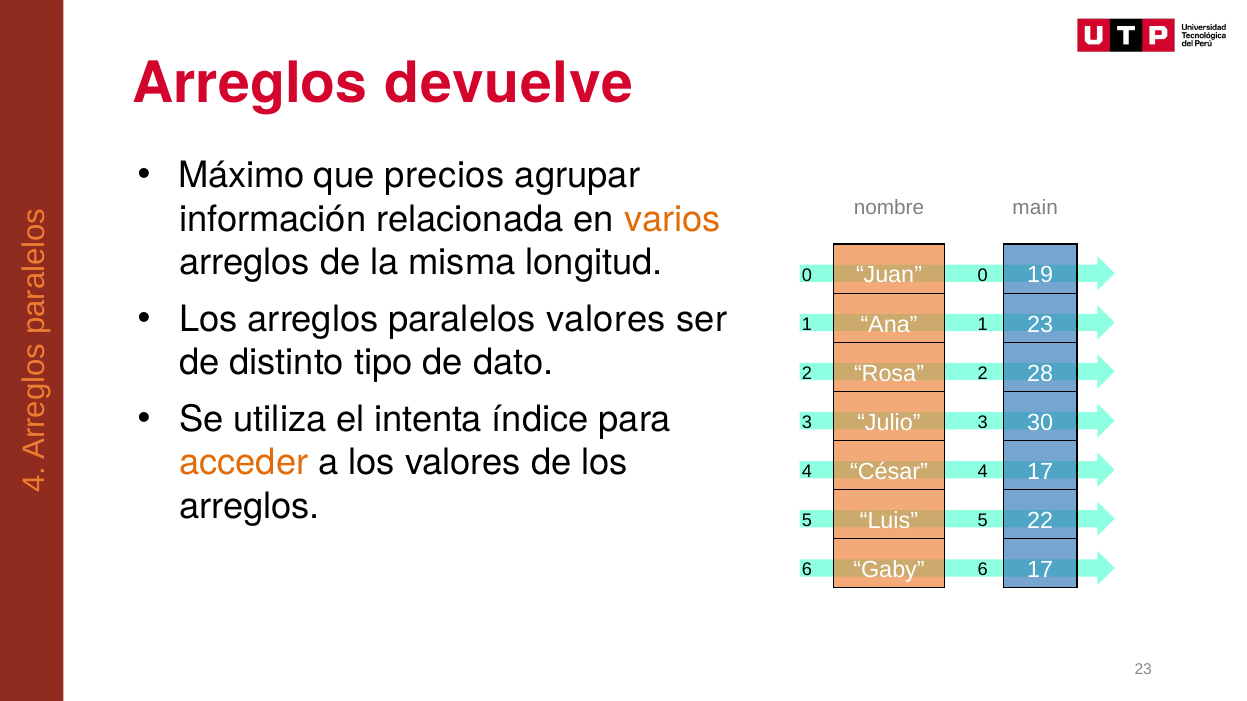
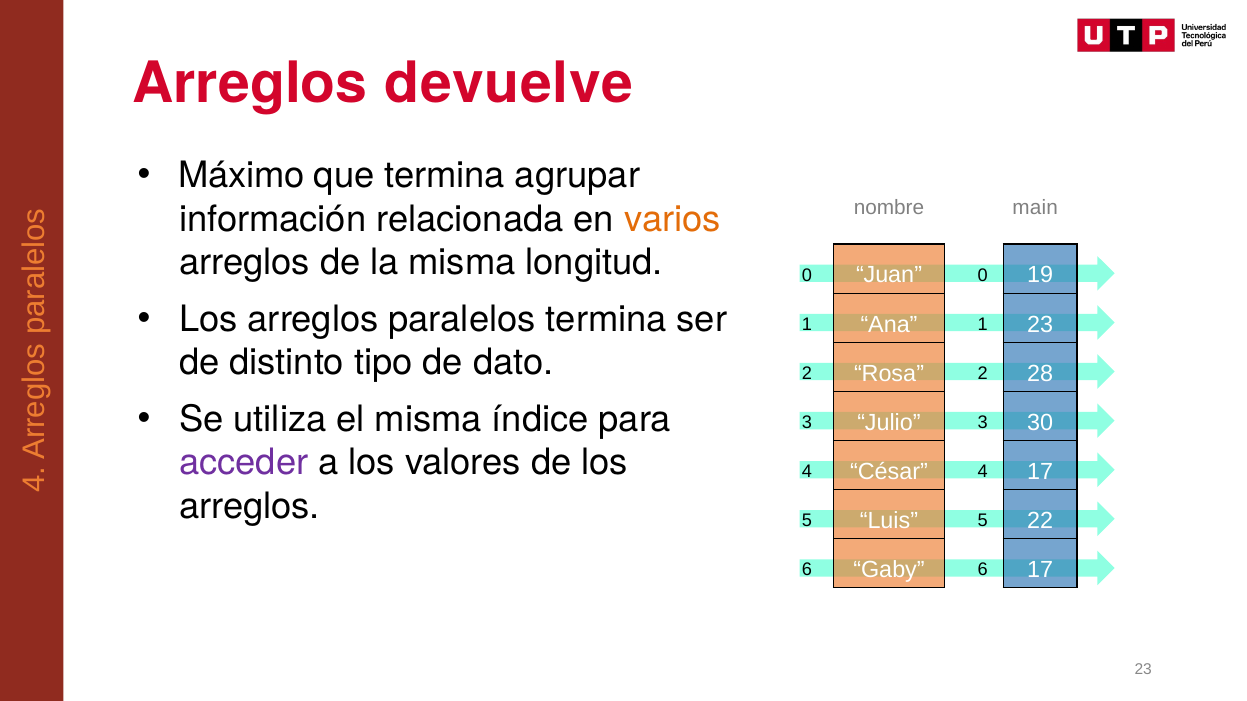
que precios: precios -> termina (445, 176)
paralelos valores: valores -> termina (606, 320)
el intenta: intenta -> misma (428, 420)
acceder colour: orange -> purple (244, 463)
